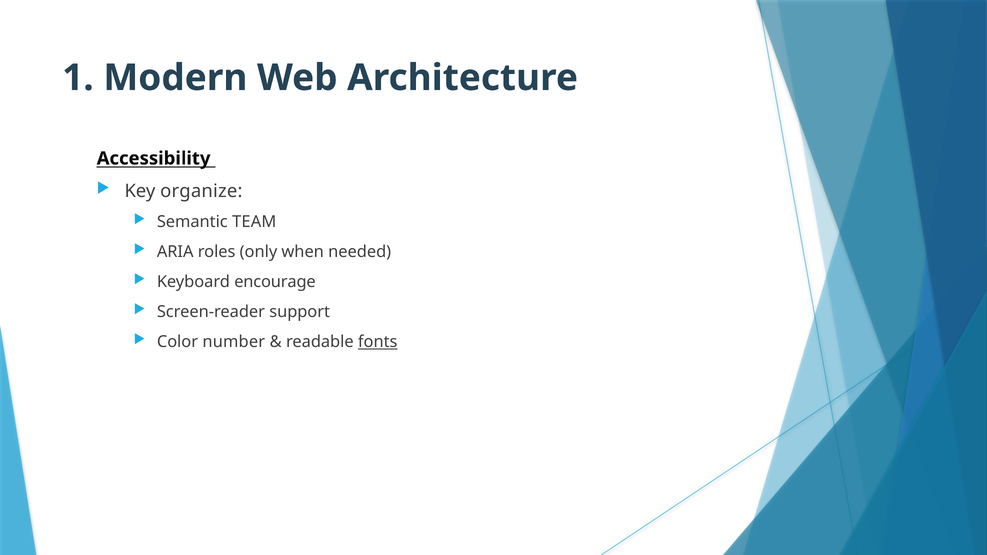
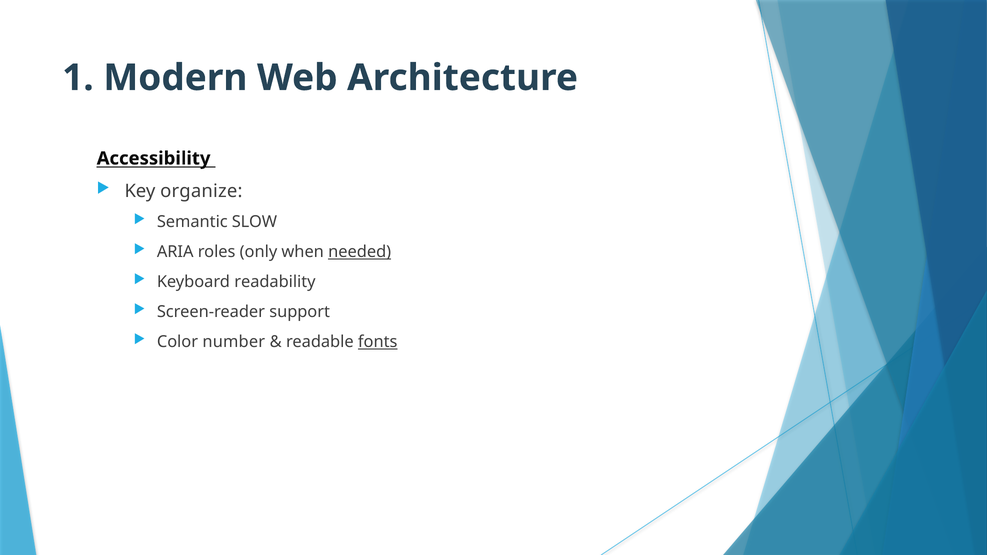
TEAM: TEAM -> SLOW (254, 222)
needed underline: none -> present (360, 252)
encourage: encourage -> readability (275, 282)
